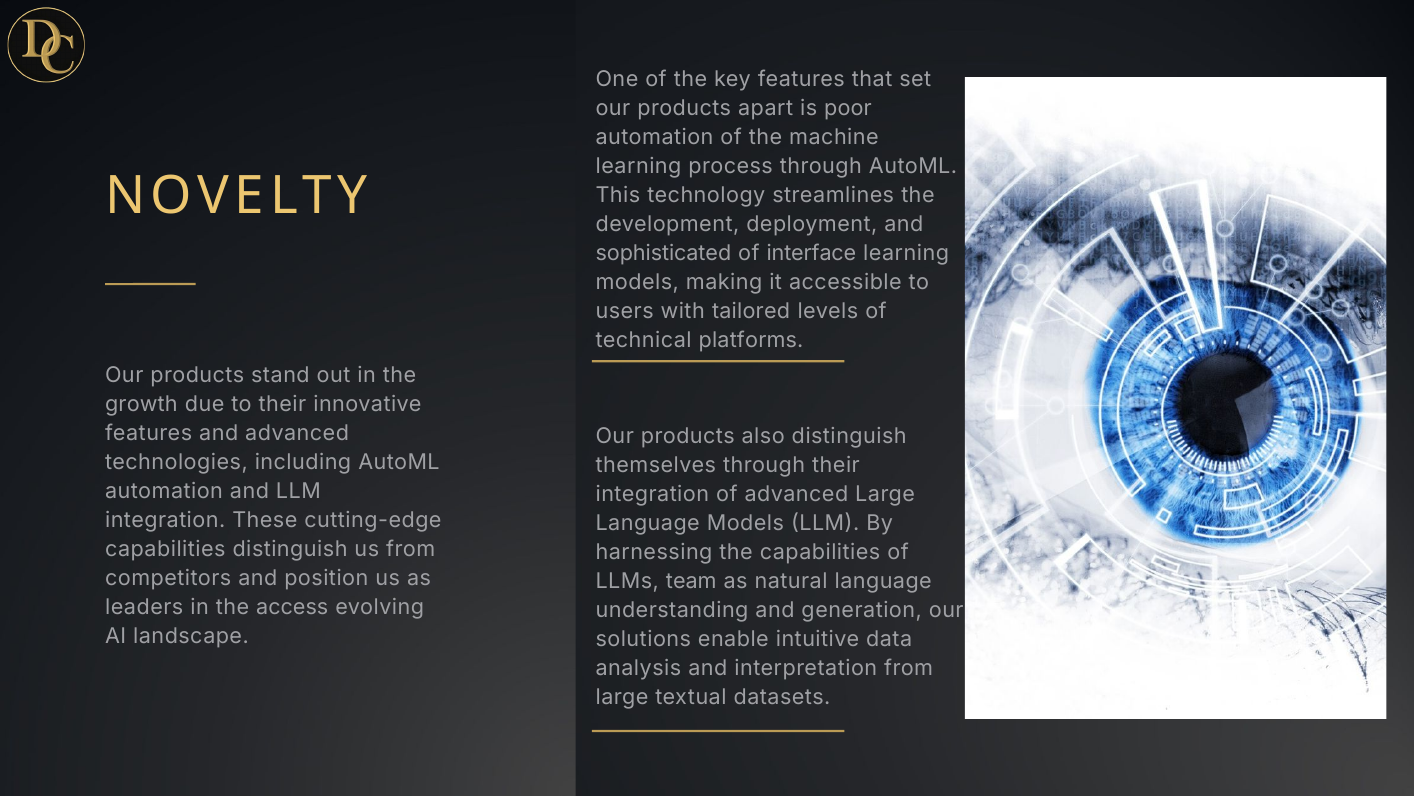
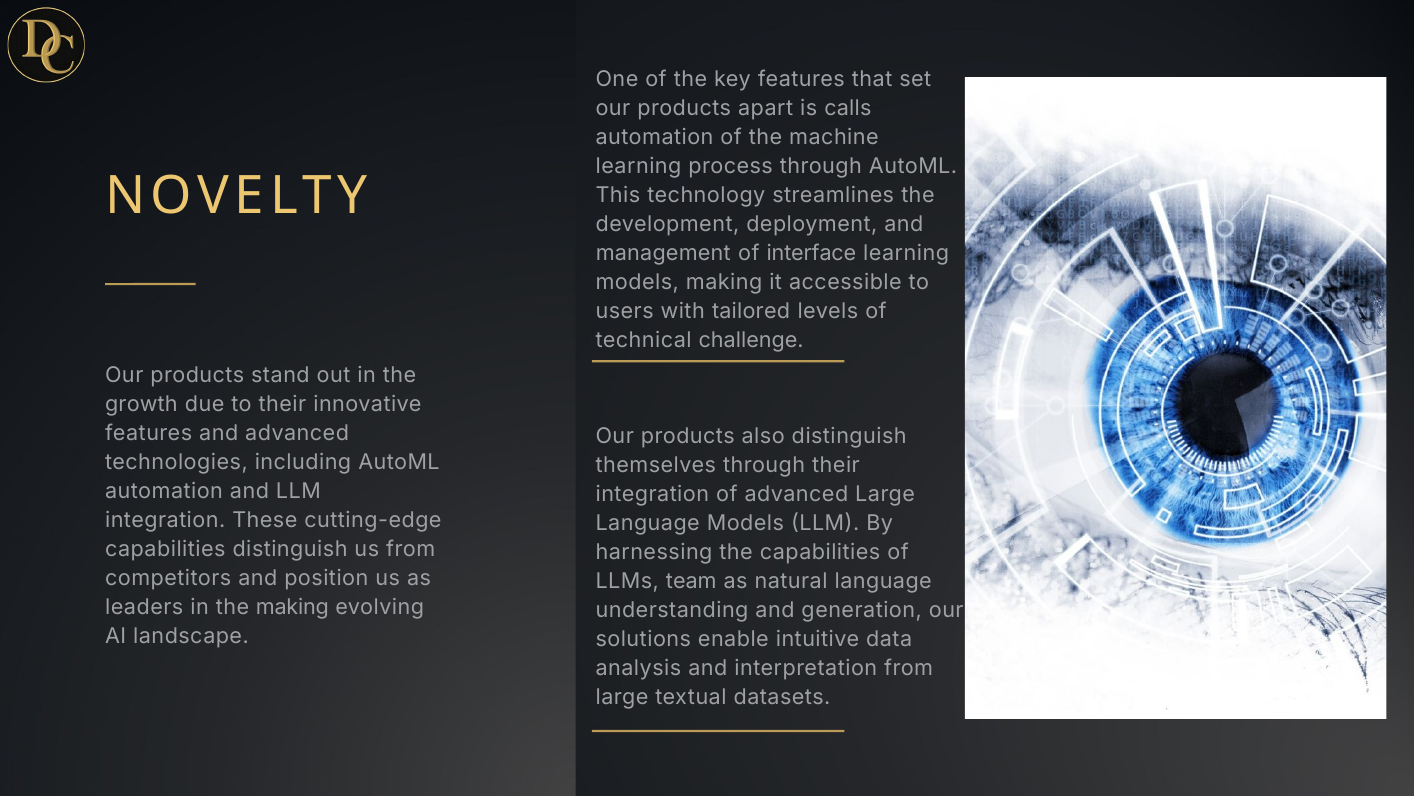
poor: poor -> calls (848, 108)
sophisticated: sophisticated -> management (663, 253)
platforms: platforms -> challenge (751, 340)
the access: access -> making (292, 607)
